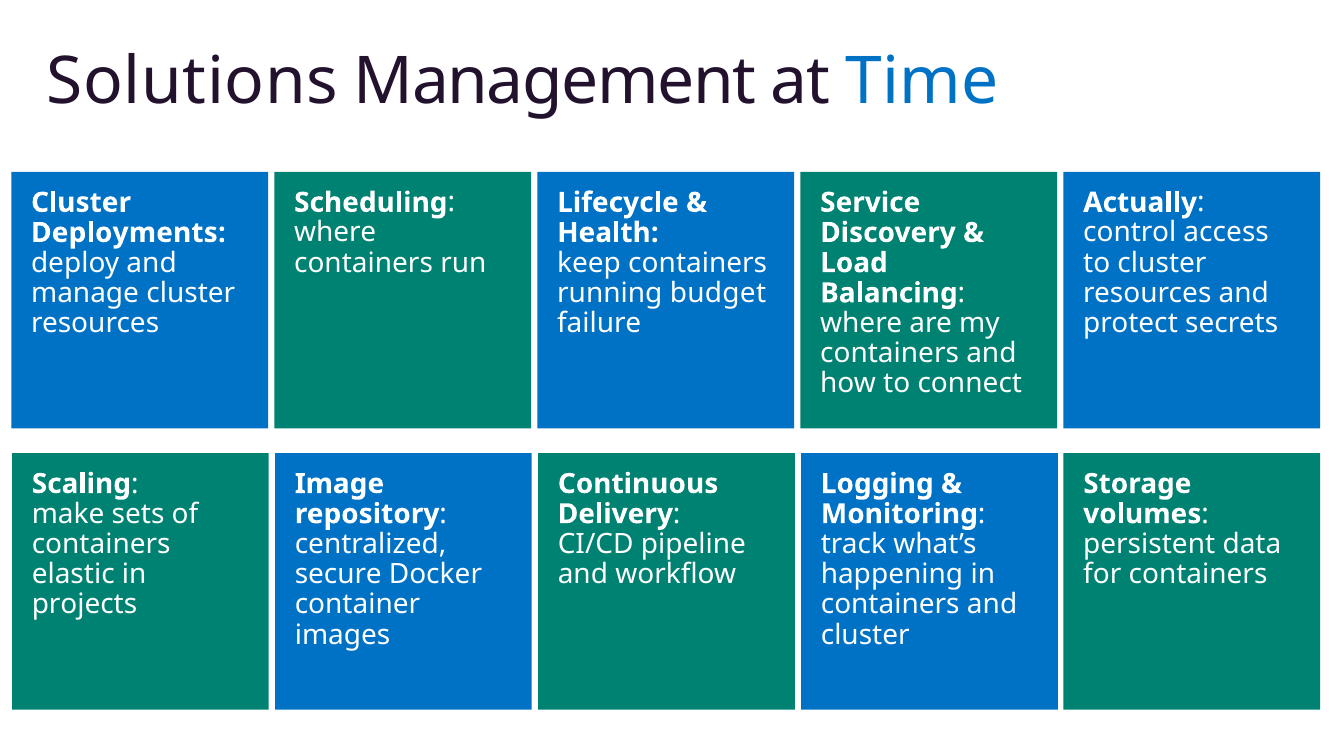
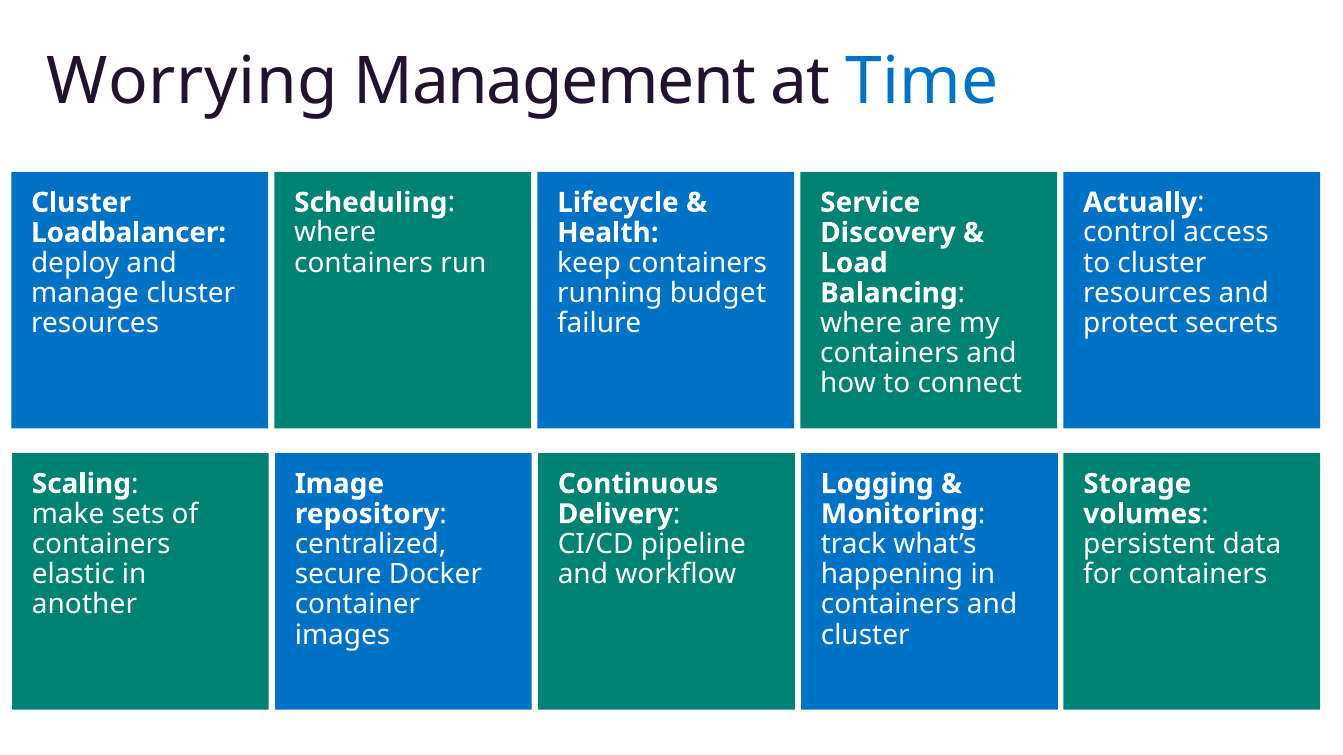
Solutions: Solutions -> Worrying (192, 81)
Deployments: Deployments -> Loadbalancer (129, 233)
projects: projects -> another (84, 605)
